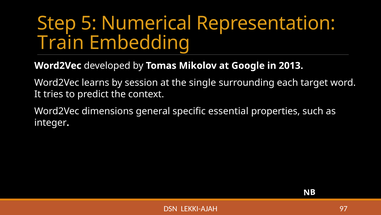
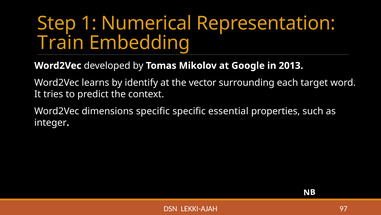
5: 5 -> 1 (89, 23)
session: session -> identify (141, 82)
single: single -> vector (203, 82)
dimensions general: general -> specific (153, 111)
